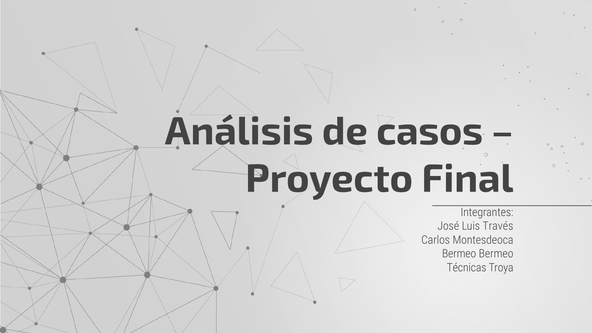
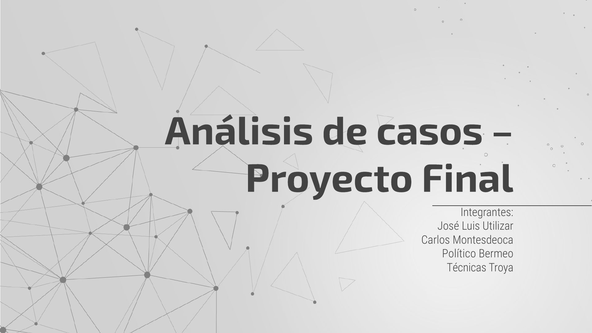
Través: Través -> Utilizar (498, 226)
Bermeo: Bermeo -> Político (459, 254)
